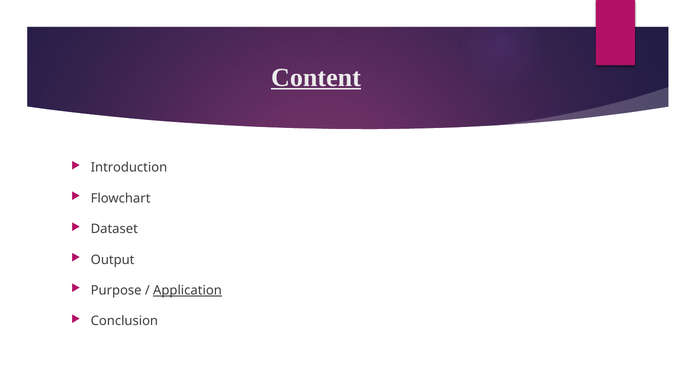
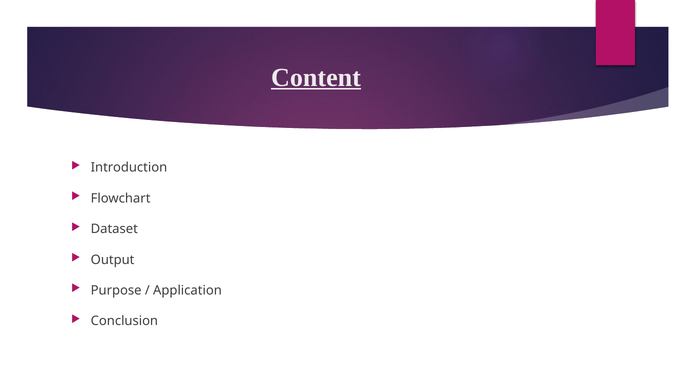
Application underline: present -> none (187, 291)
